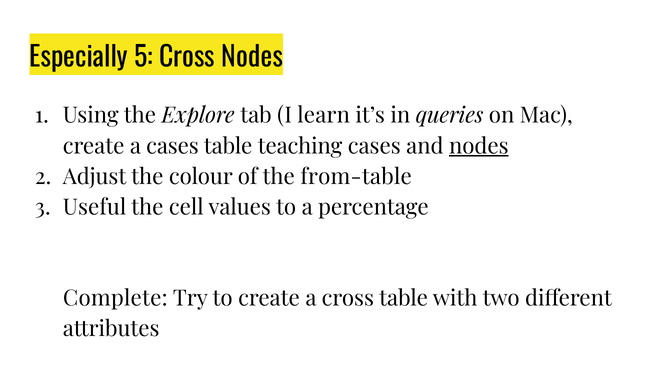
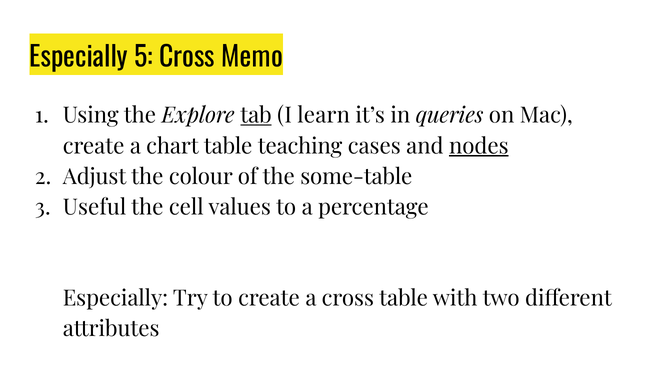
Cross Nodes: Nodes -> Memo (252, 58)
tab underline: none -> present (256, 116)
a cases: cases -> chart (172, 146)
from-table: from-table -> some-table (356, 177)
Complete: Complete -> Especially (115, 299)
